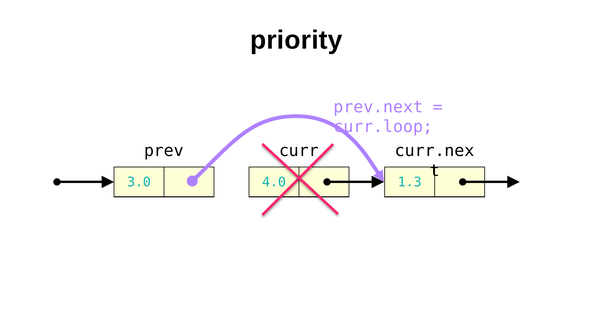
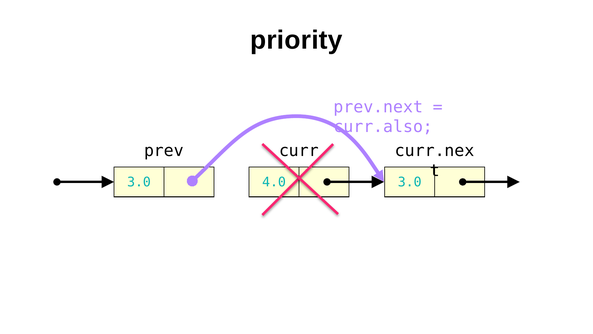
curr.loop: curr.loop -> curr.also (383, 127)
1.3: 1.3 -> 3.0 (410, 182)
